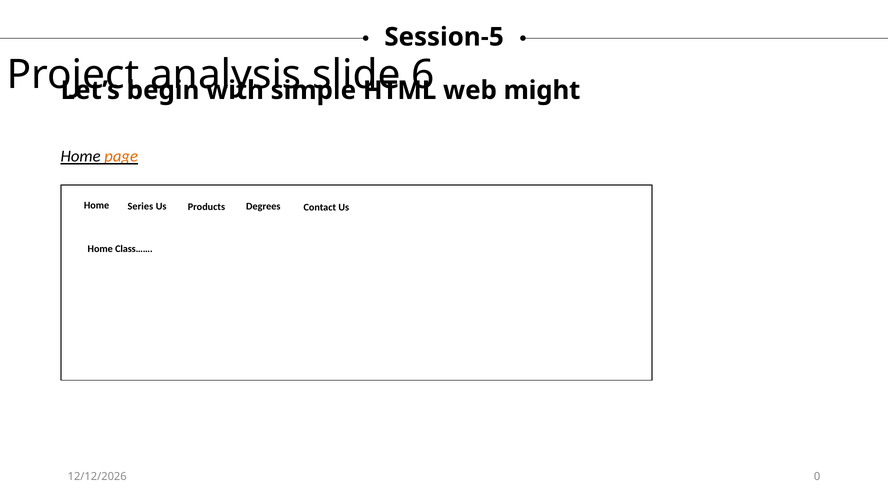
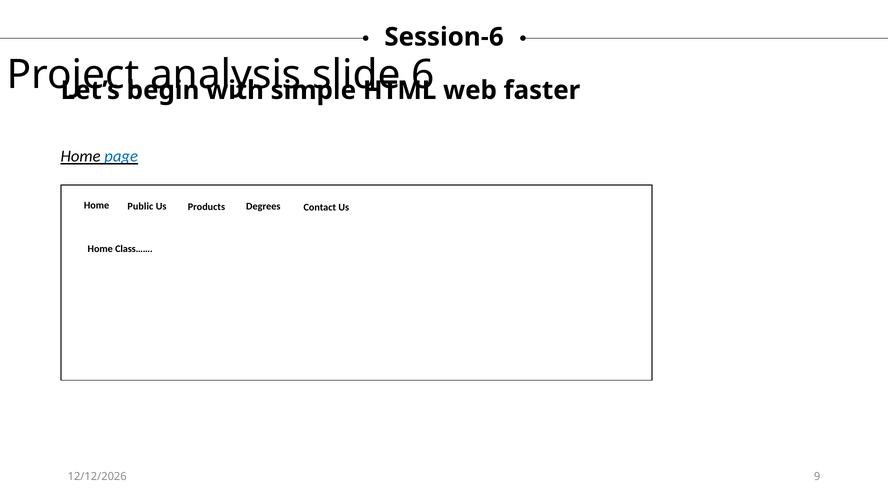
Session-5: Session-5 -> Session-6 (444, 37)
might: might -> faster (542, 90)
page colour: orange -> blue (121, 156)
Series: Series -> Public (140, 206)
0: 0 -> 9 (817, 476)
